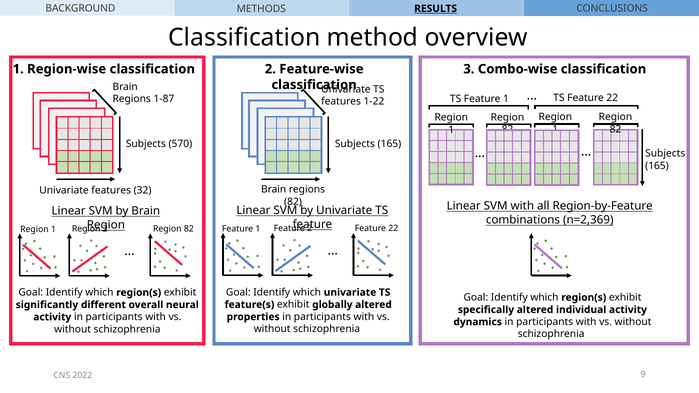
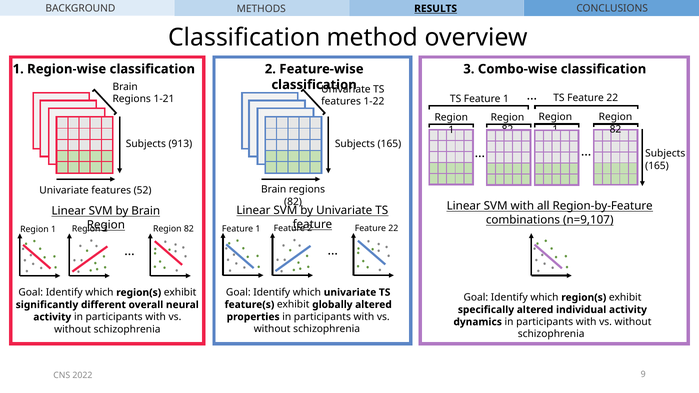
1-87: 1-87 -> 1-21 (164, 99)
570: 570 -> 913 (180, 144)
32: 32 -> 52 (143, 190)
n=2,369: n=2,369 -> n=9,107 (588, 220)
